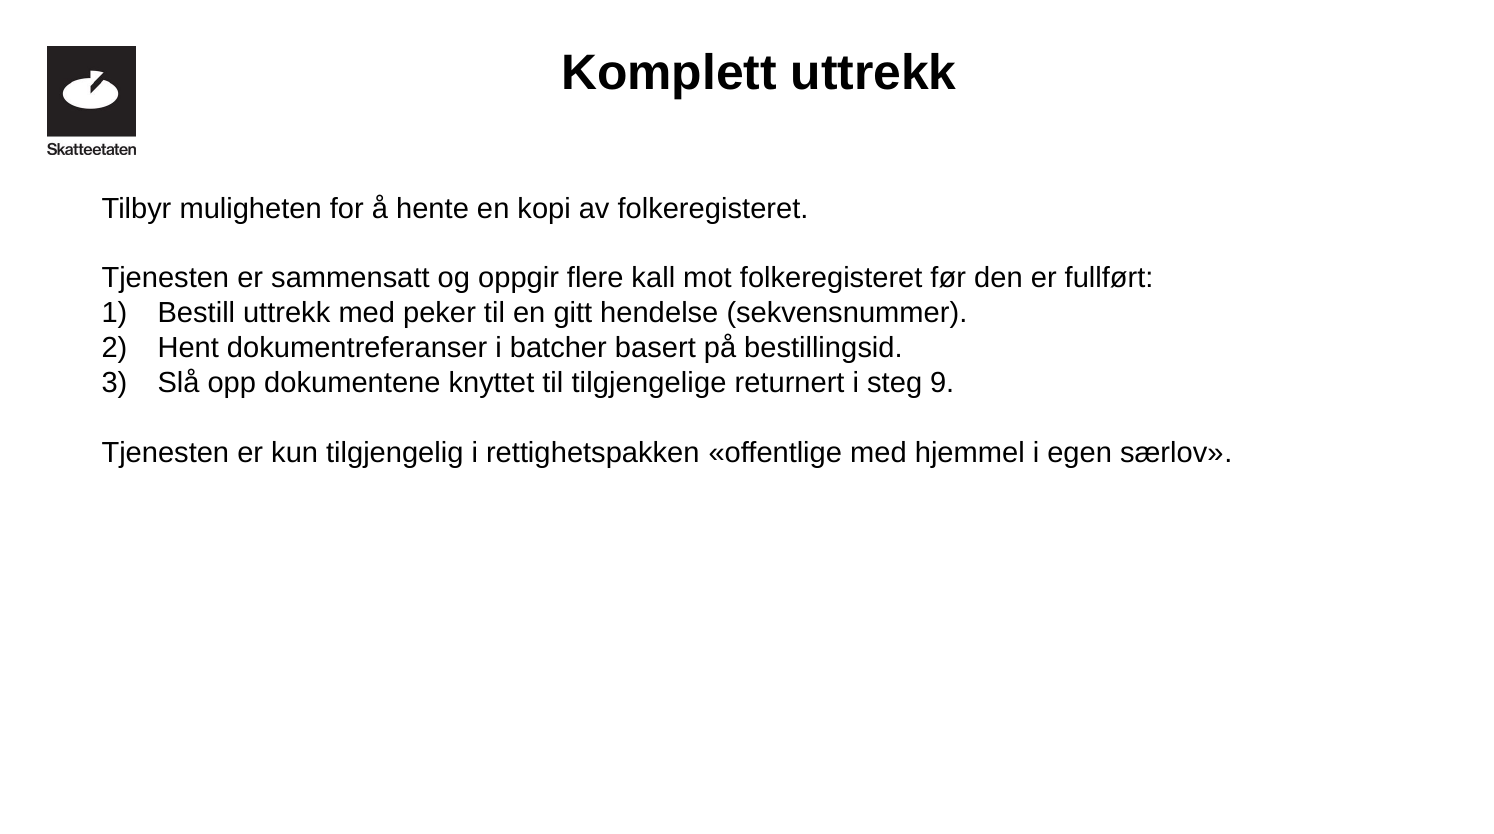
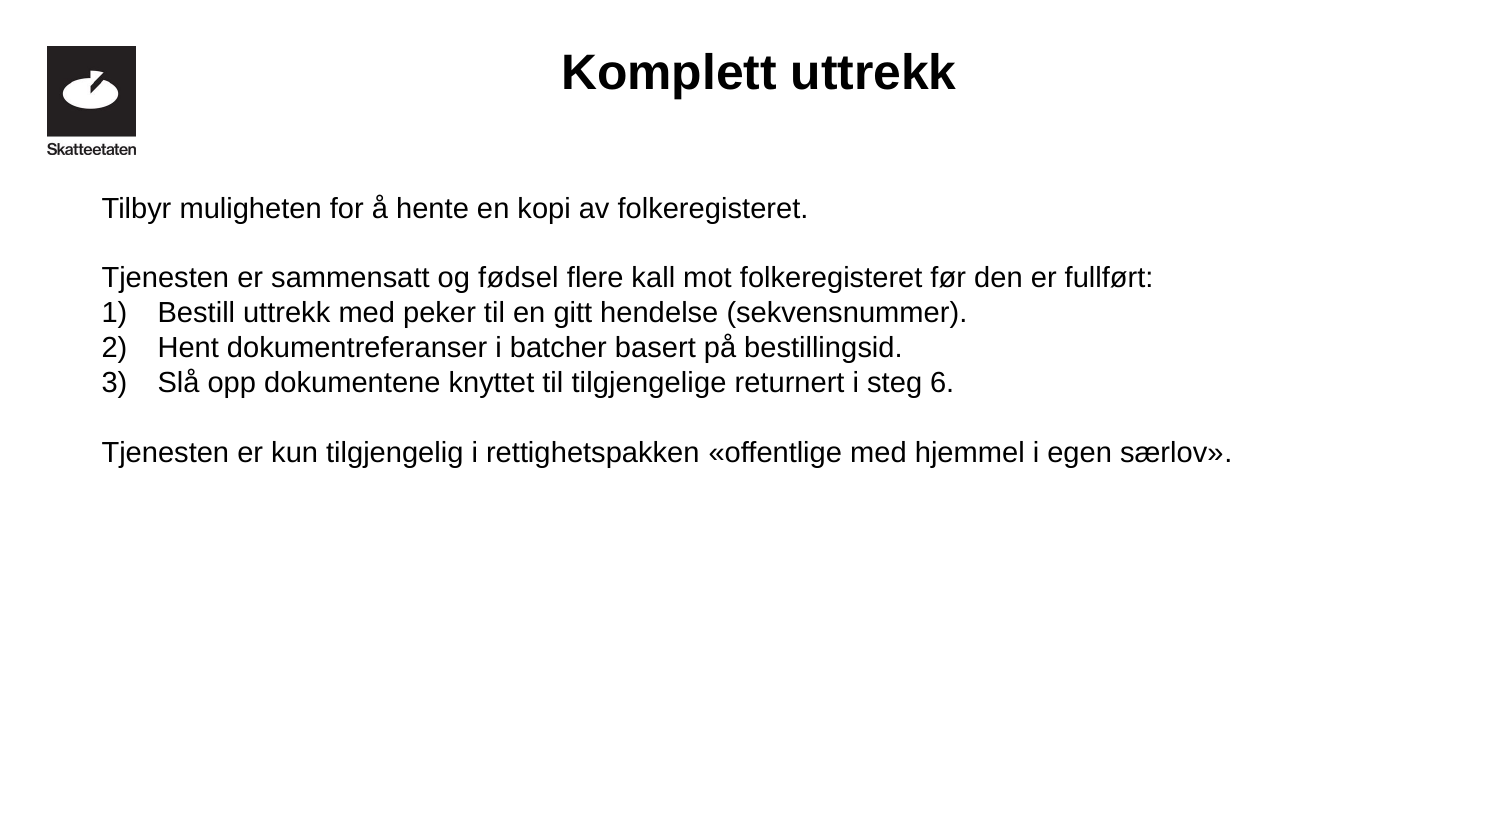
oppgir: oppgir -> fødsel (518, 279)
9: 9 -> 6 (942, 383)
